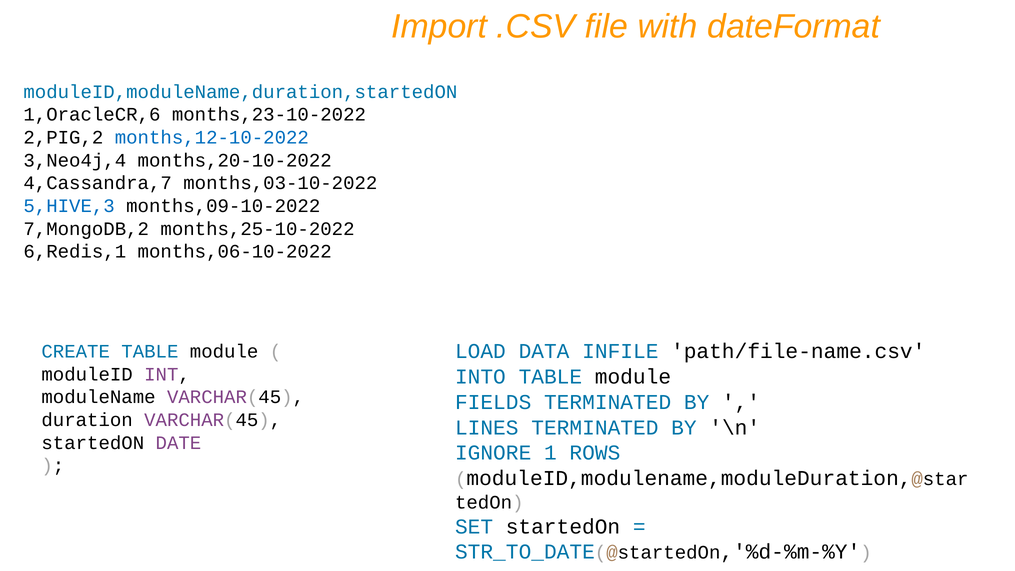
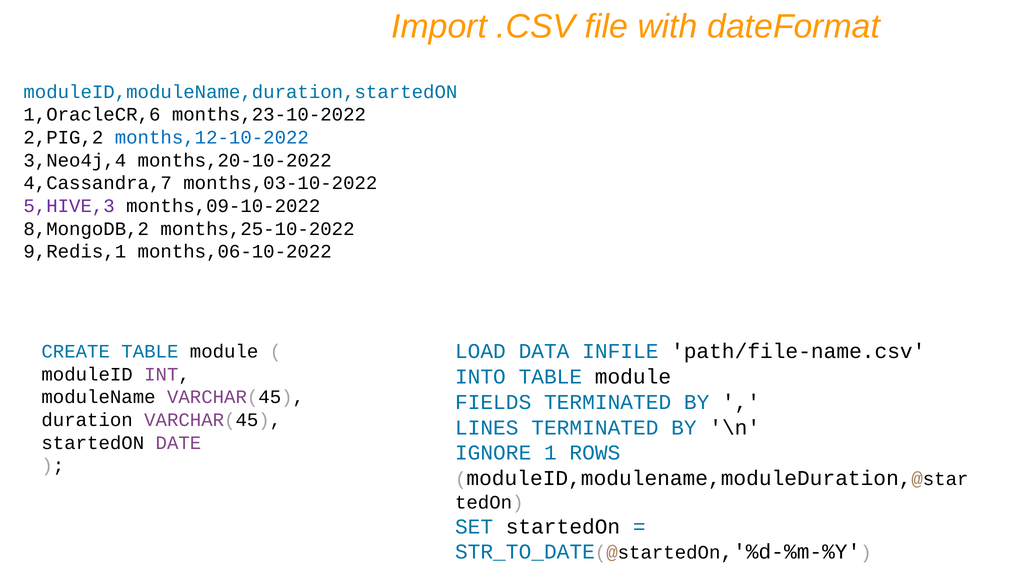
5,HIVE,3 colour: blue -> purple (69, 206)
7,MongoDB,2: 7,MongoDB,2 -> 8,MongoDB,2 (86, 229)
6,Redis,1: 6,Redis,1 -> 9,Redis,1 (75, 252)
